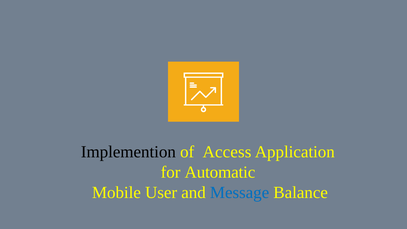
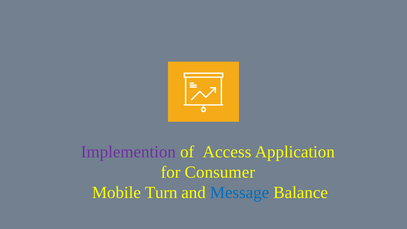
Implemention colour: black -> purple (128, 152)
Automatic: Automatic -> Consumer (220, 172)
User: User -> Turn (161, 193)
